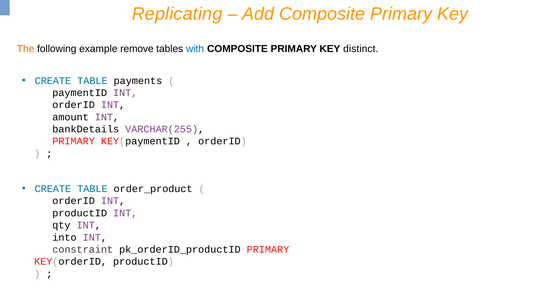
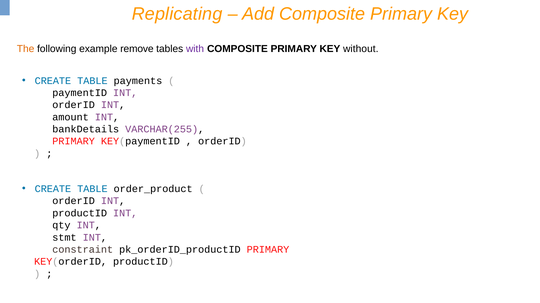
with colour: blue -> purple (195, 49)
distinct: distinct -> without (361, 49)
into: into -> stmt (64, 238)
